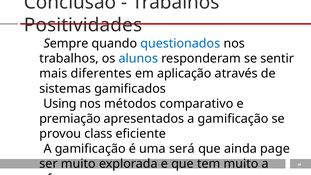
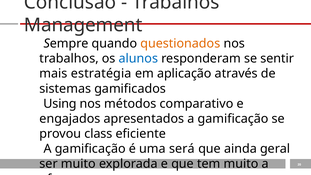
Positividades: Positividades -> Management (83, 25)
questionados colour: blue -> orange (180, 44)
diferentes: diferentes -> estratégia (101, 74)
premiação: premiação -> engajados (70, 119)
page: page -> geral (275, 149)
